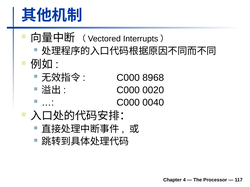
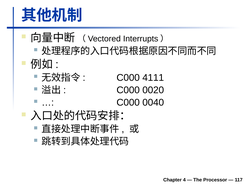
8968: 8968 -> 4111 (153, 78)
